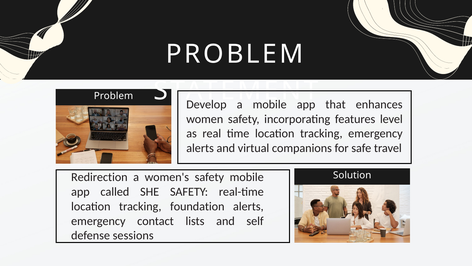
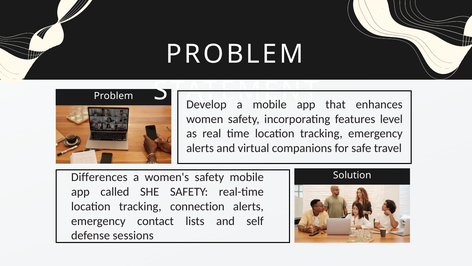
Redirection: Redirection -> Differences (99, 177)
foundation: foundation -> connection (197, 206)
